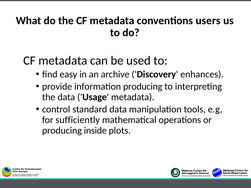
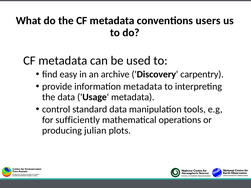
enhances: enhances -> carpentry (202, 74)
information producing: producing -> metadata (143, 87)
inside: inside -> julian (95, 131)
